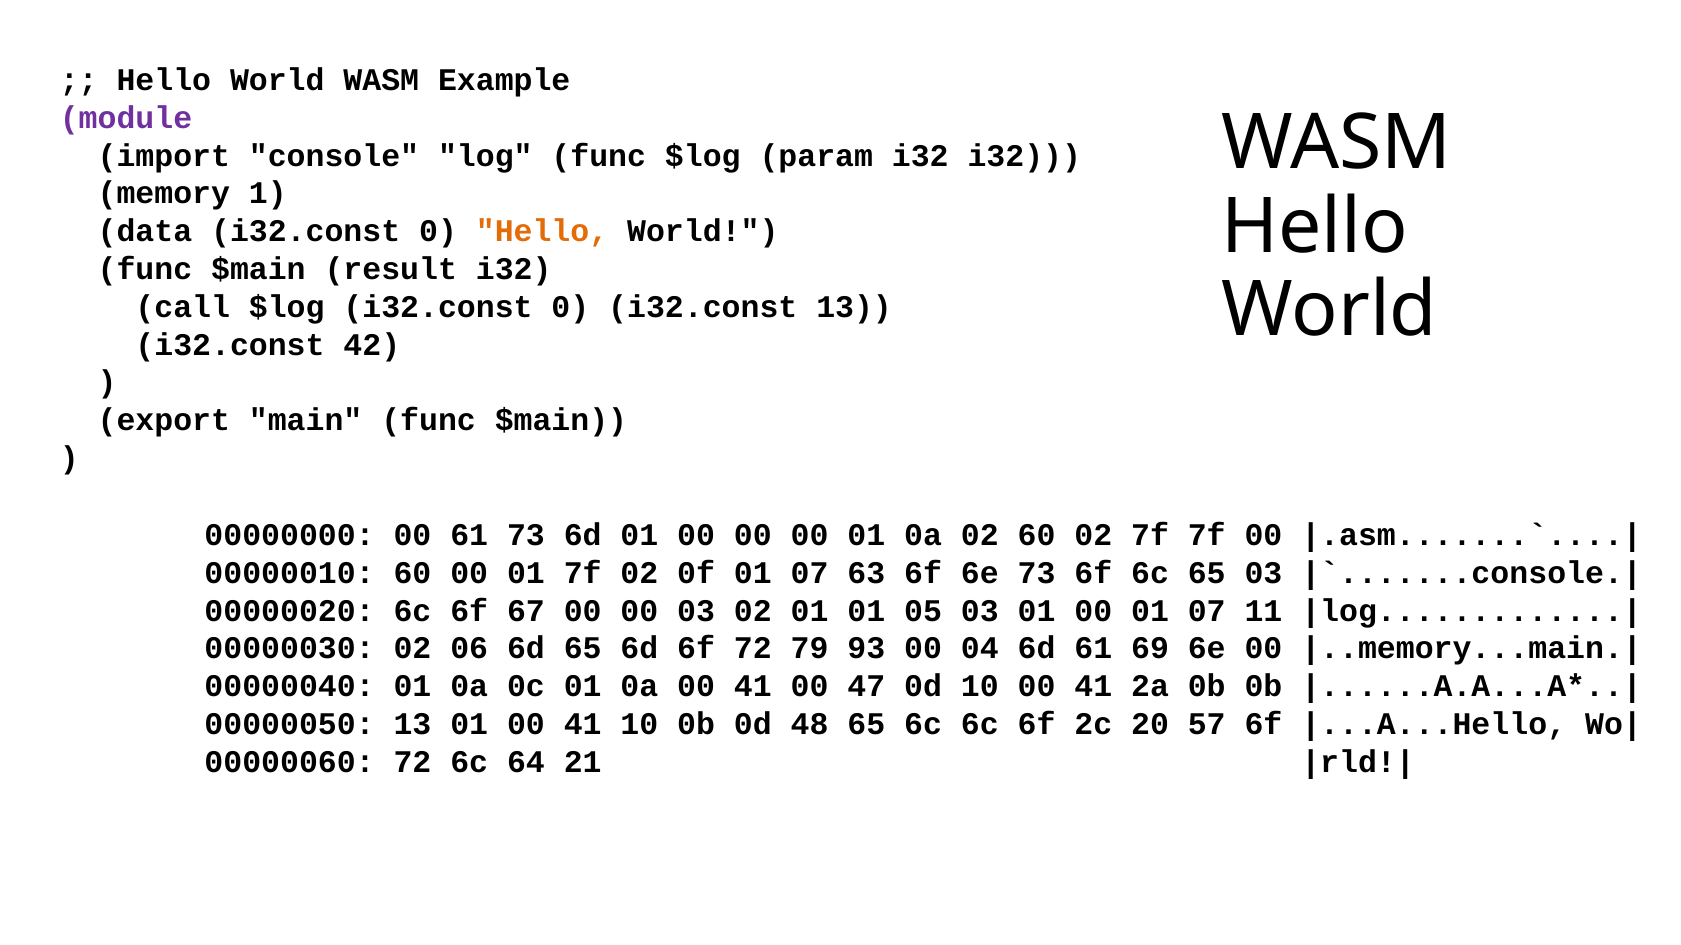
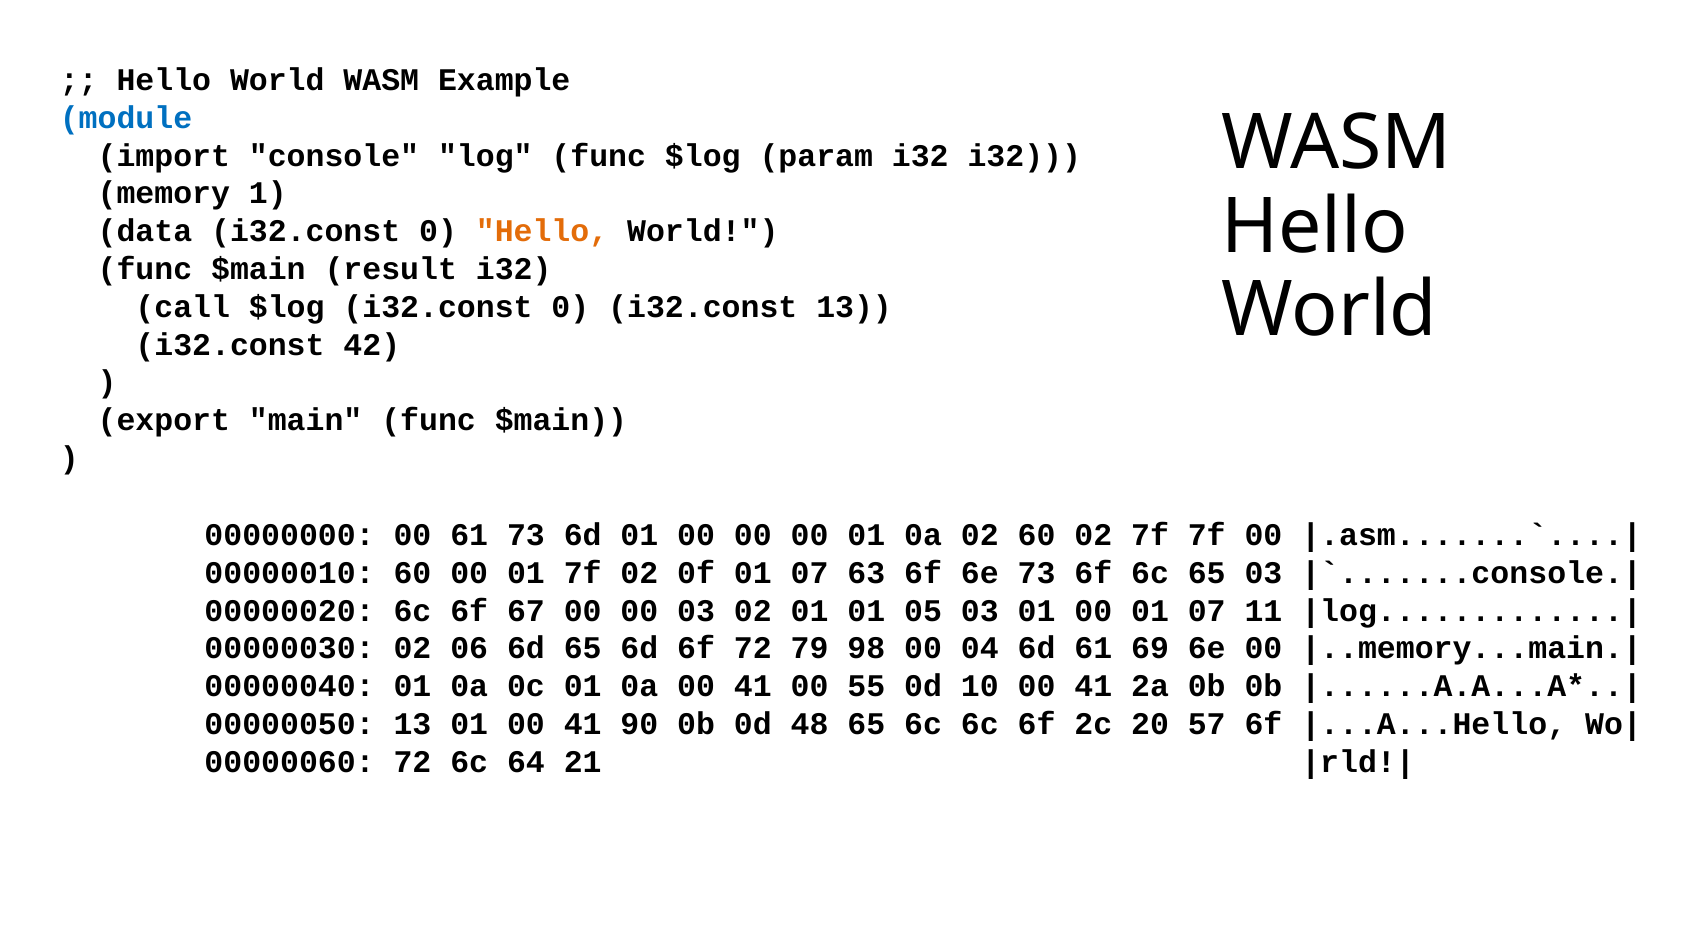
module colour: purple -> blue (126, 118)
93: 93 -> 98 (866, 649)
47: 47 -> 55 (866, 687)
41 10: 10 -> 90 (639, 725)
